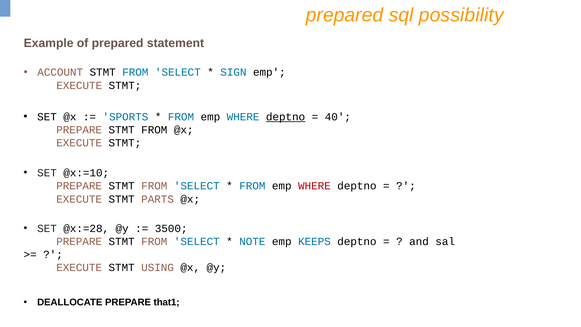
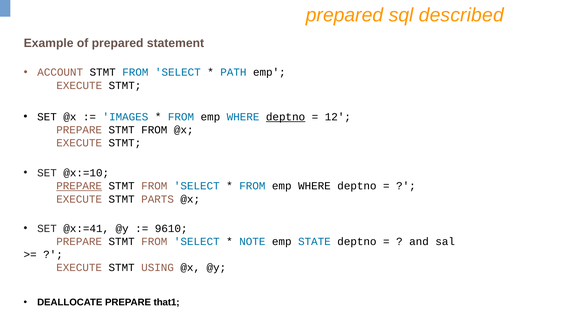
possibility: possibility -> described (461, 15)
SIGN: SIGN -> PATH (233, 72)
SPORTS: SPORTS -> IMAGES (125, 117)
40: 40 -> 12 (338, 117)
PREPARE underline: none -> present (79, 186)
WHERE colour: red -> black (314, 186)
@x:=28: @x:=28 -> @x:=41 (86, 228)
3500: 3500 -> 9610 (171, 228)
KEEPS: KEEPS -> STATE (314, 241)
